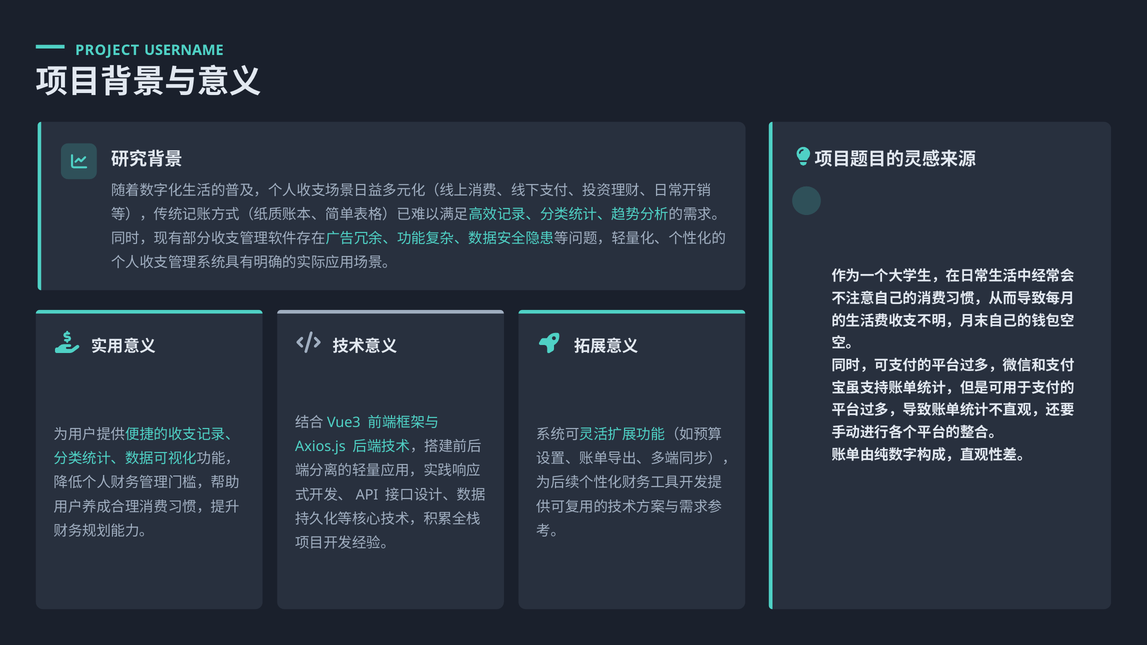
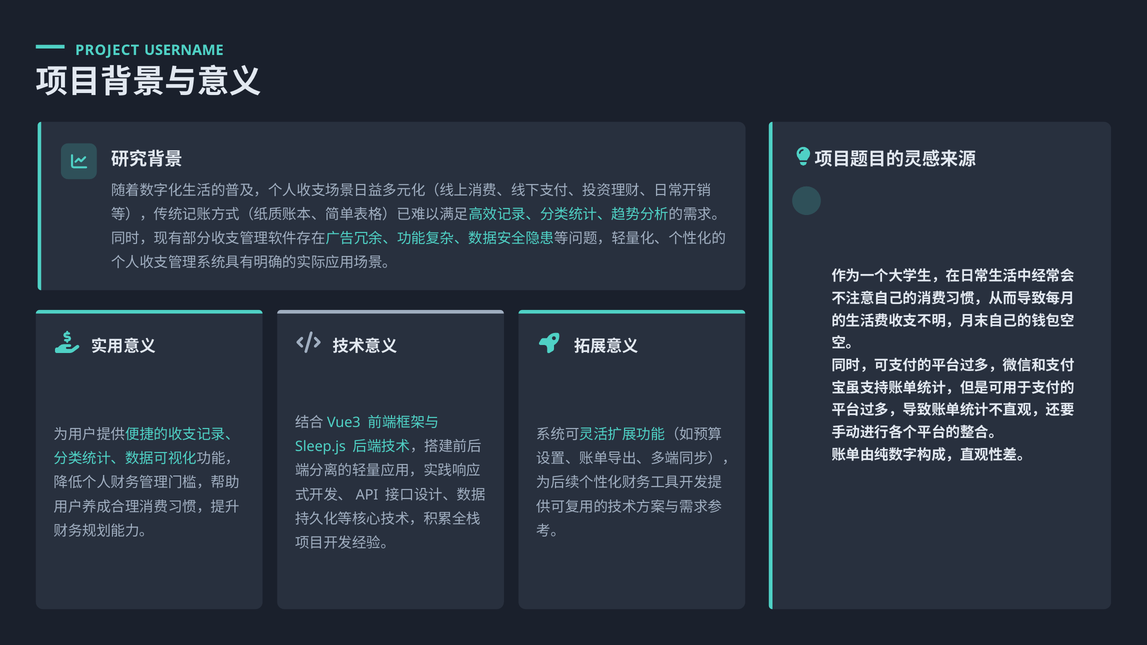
Axios.js: Axios.js -> Sleep.js (320, 447)
